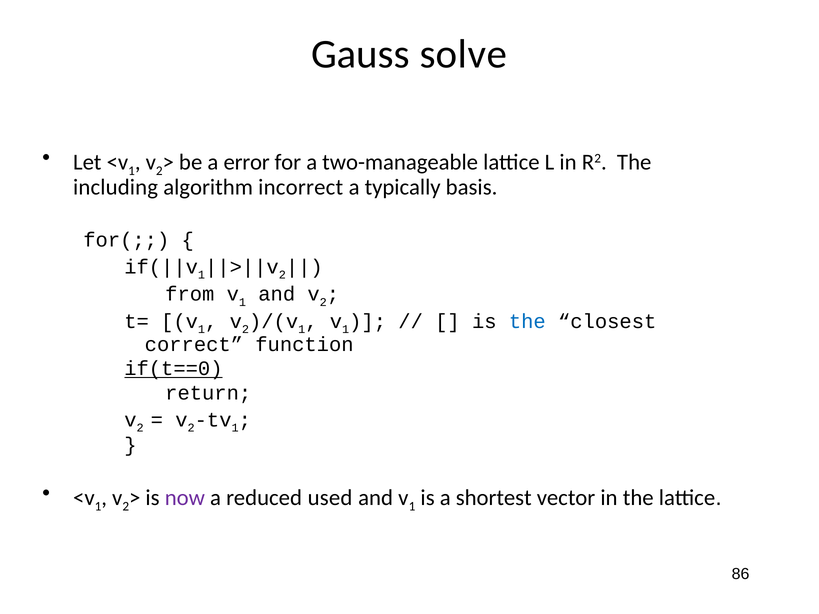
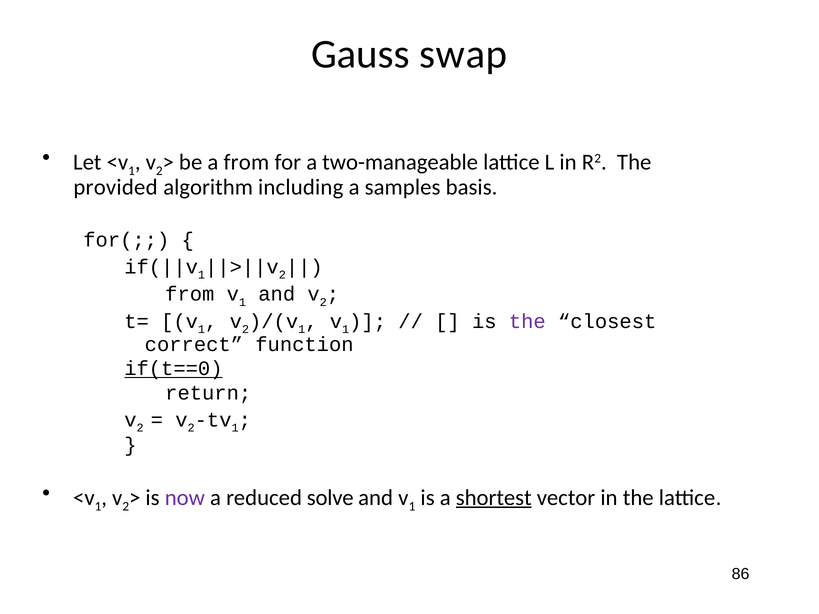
solve: solve -> swap (463, 54)
a error: error -> from (246, 162)
including: including -> provided (116, 188)
incorrect: incorrect -> including (301, 188)
typically: typically -> samples (403, 188)
the colour: blue -> purple (527, 322)
used: used -> solve (330, 498)
shortest underline: none -> present (494, 498)
